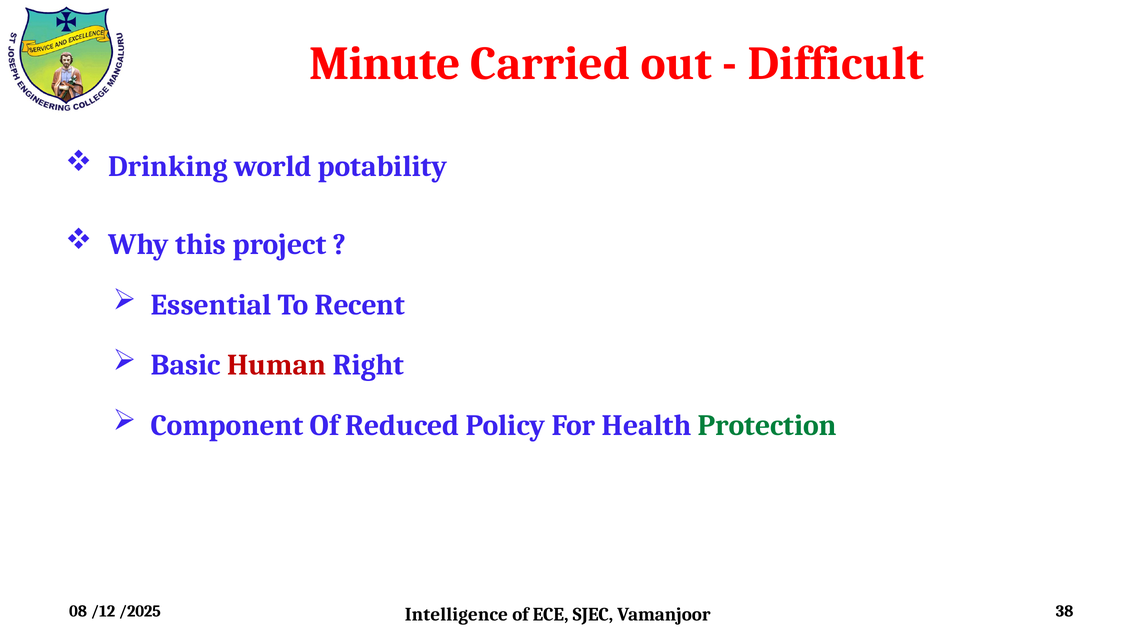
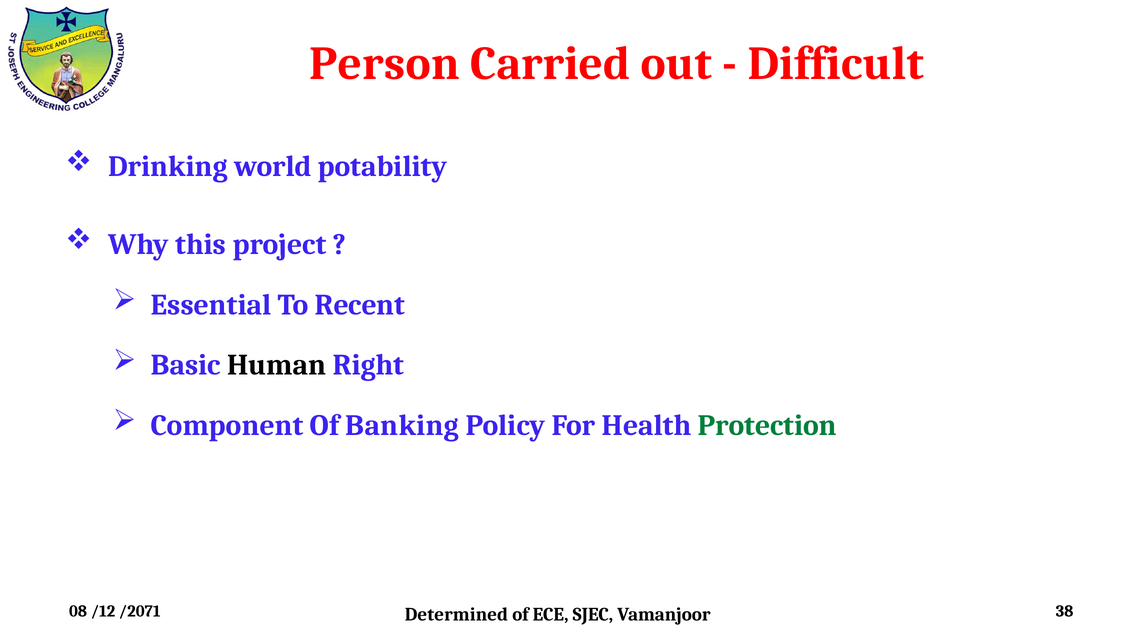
Minute: Minute -> Person (384, 64)
Human colour: red -> black (277, 366)
Reduced: Reduced -> Banking (402, 426)
/2025: /2025 -> /2071 (140, 612)
Intelligence: Intelligence -> Determined (456, 615)
